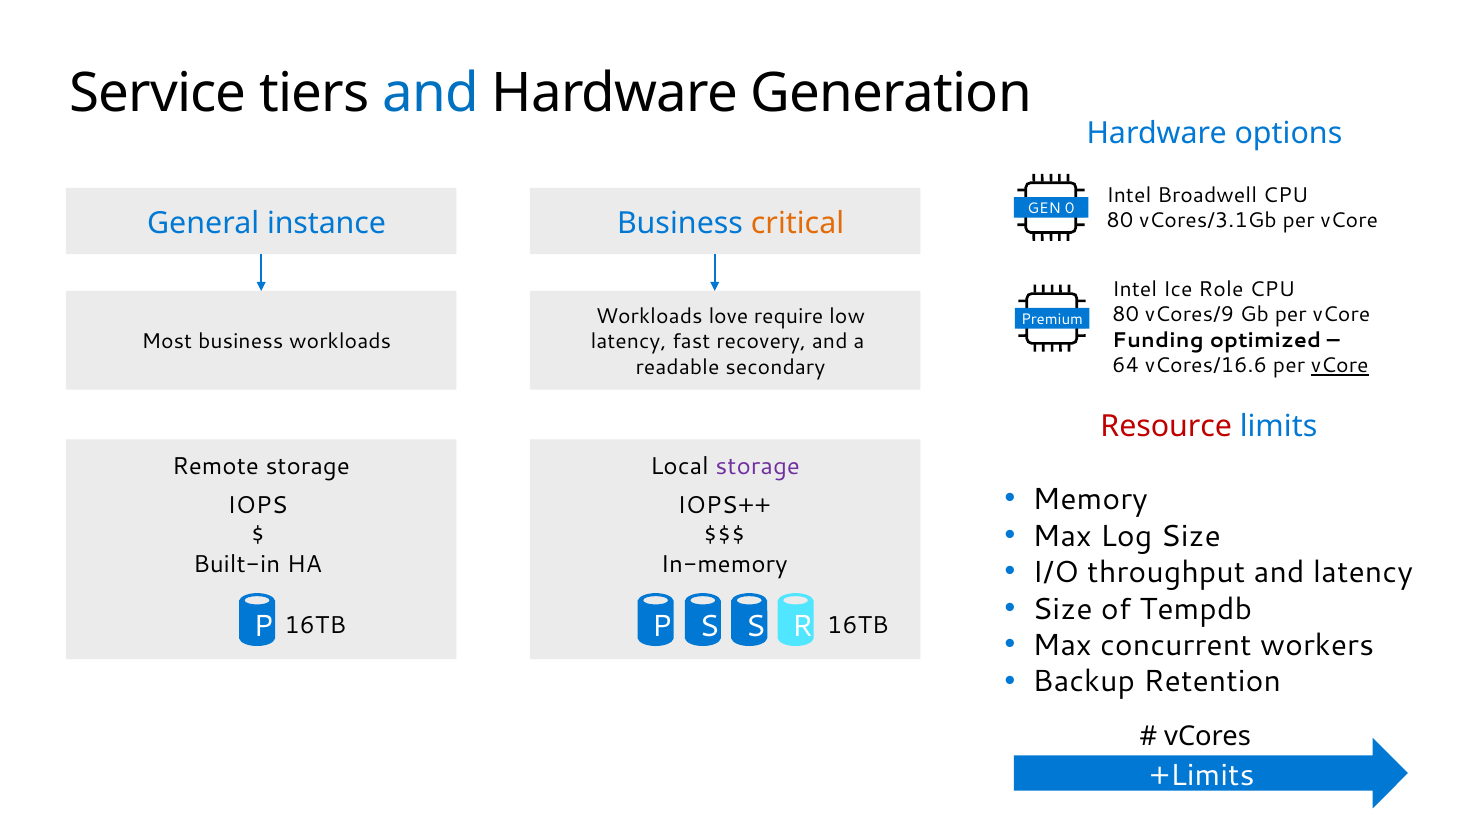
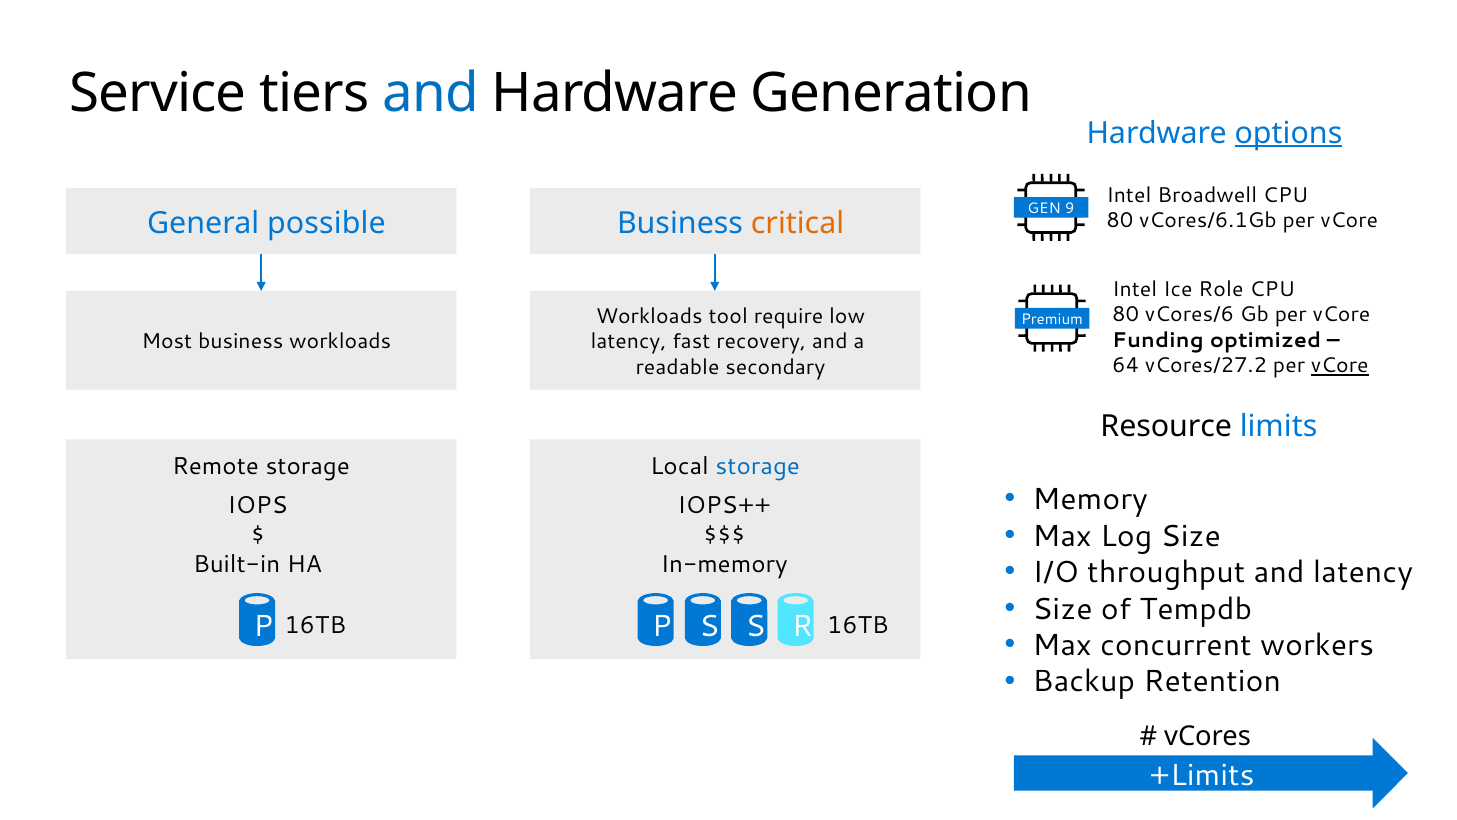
options underline: none -> present (1288, 133)
0: 0 -> 9 (1070, 208)
vCores/3.1Gb: vCores/3.1Gb -> vCores/6.1Gb (1208, 220)
instance: instance -> possible (326, 223)
vCores/9: vCores/9 -> vCores/6 (1190, 315)
love: love -> tool (728, 316)
vCores/16.6: vCores/16.6 -> vCores/27.2 (1206, 366)
Resource colour: red -> black (1166, 426)
storage colour: purple -> blue (758, 466)
